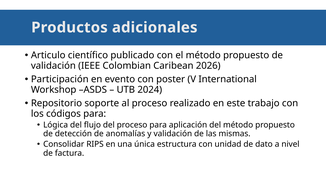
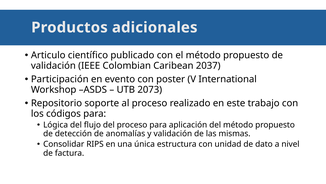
2026: 2026 -> 2037 (208, 65)
2024: 2024 -> 2073 (150, 89)
